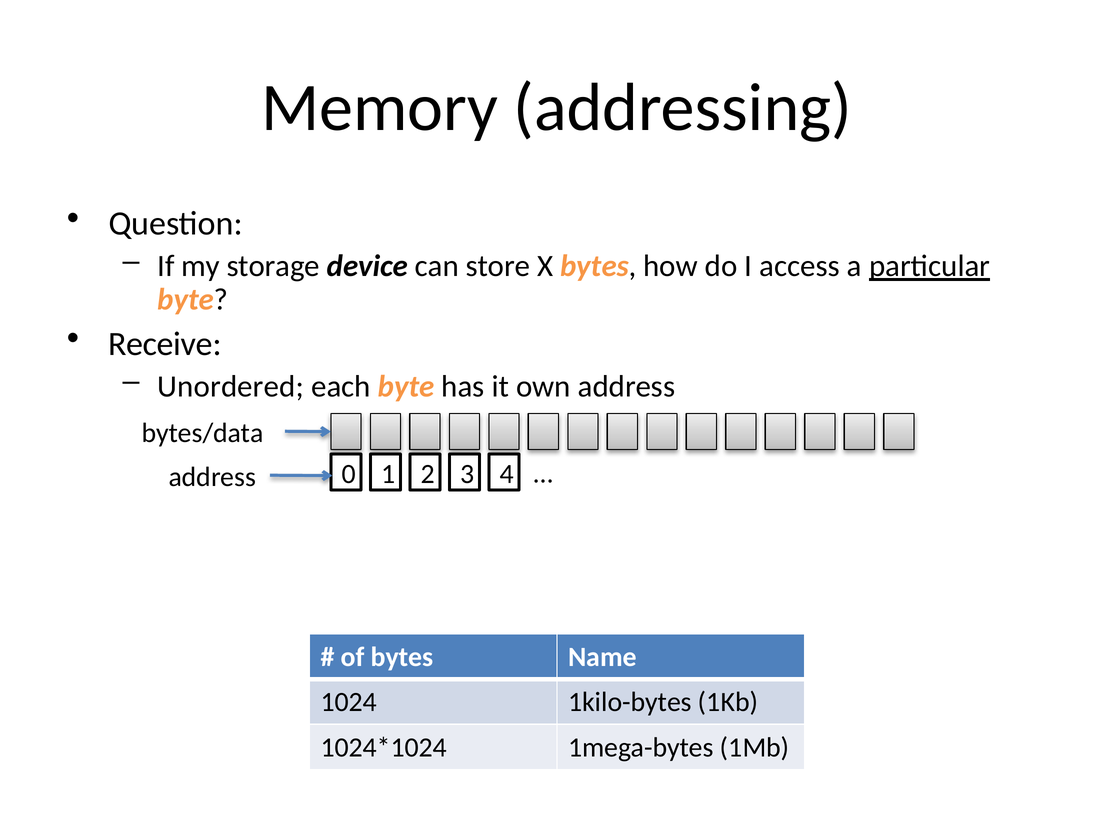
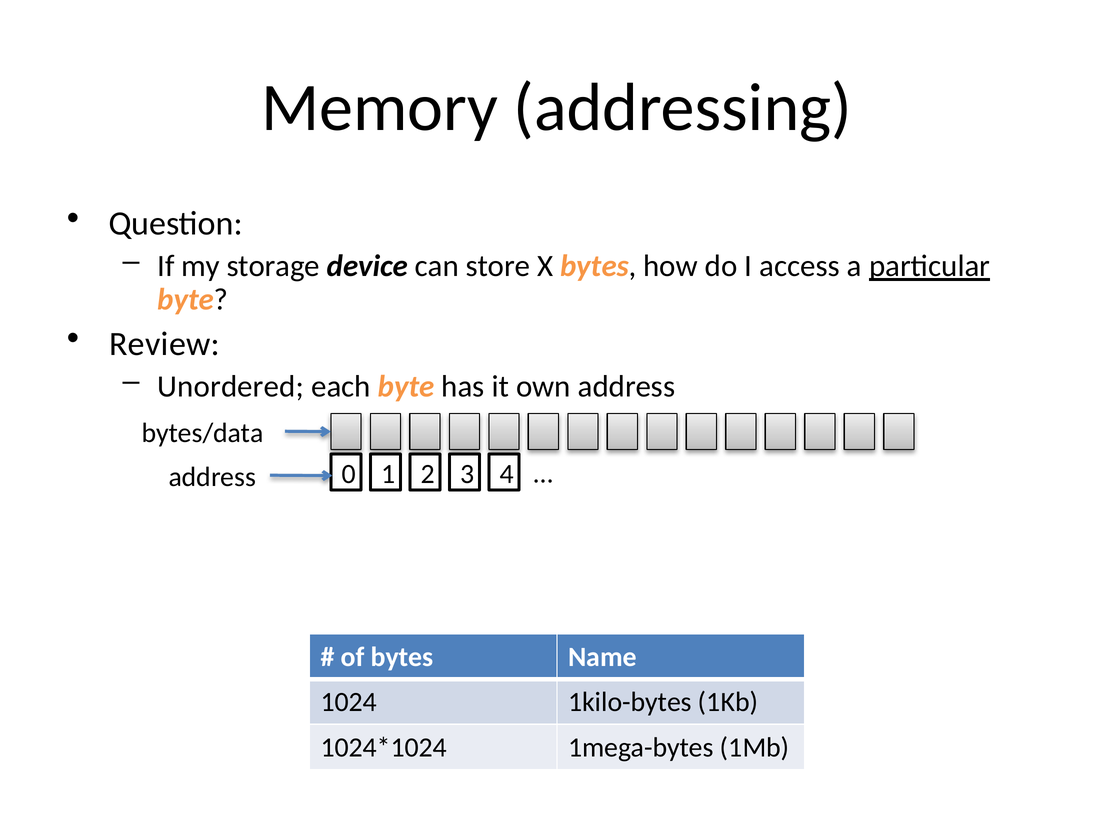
Receive: Receive -> Review (165, 344)
